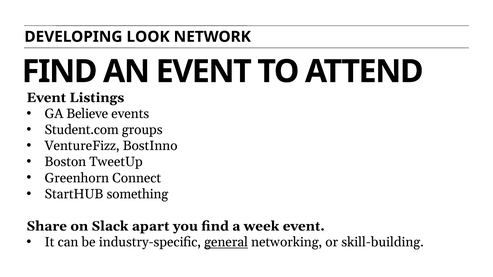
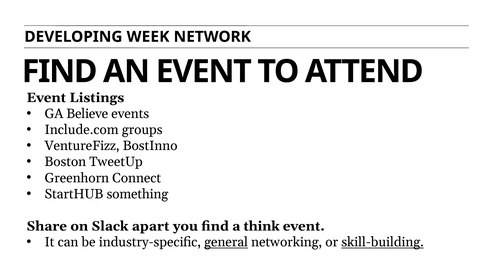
LOOK: LOOK -> WEEK (148, 37)
Student.com: Student.com -> Include.com (82, 130)
week: week -> think (262, 226)
skill-building underline: none -> present (383, 242)
